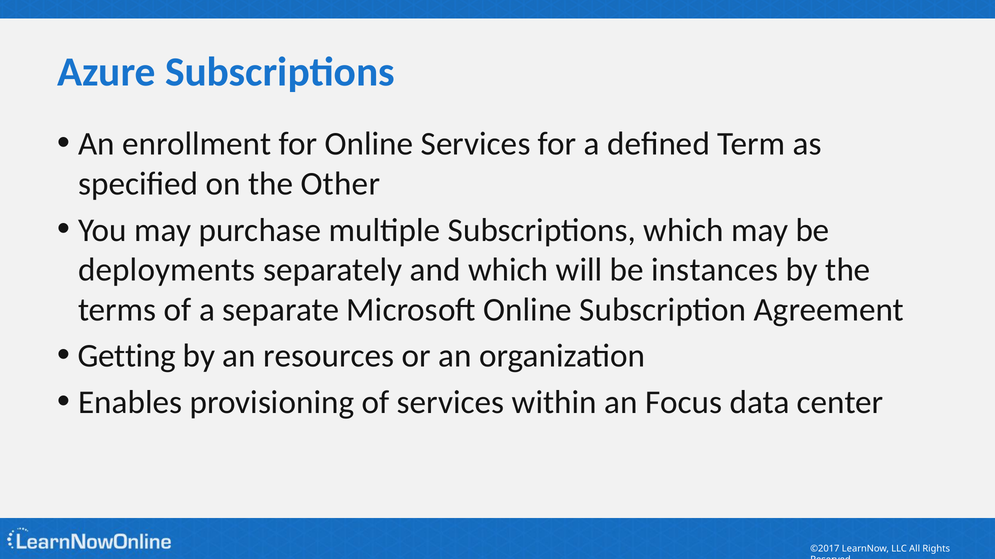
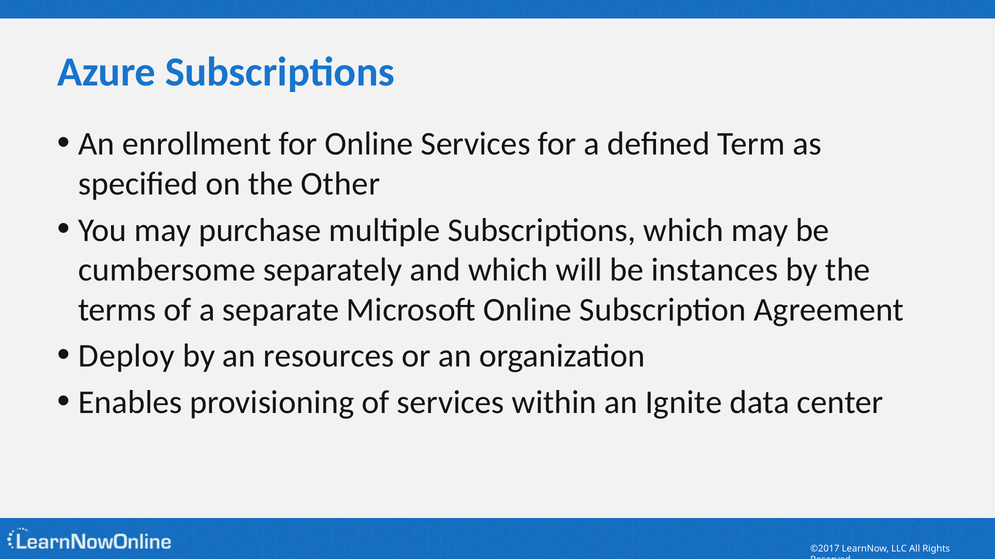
deployments: deployments -> cumbersome (167, 270)
Getting: Getting -> Deploy (126, 356)
Focus: Focus -> Ignite (684, 403)
